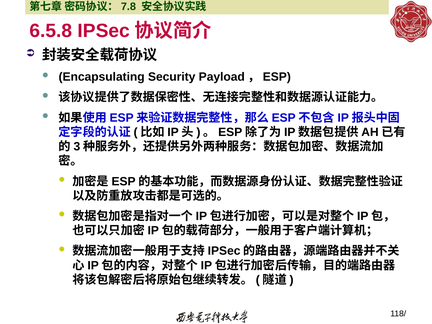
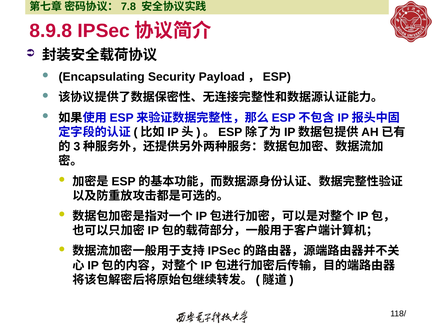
6.5.8: 6.5.8 -> 8.9.8 (51, 31)
